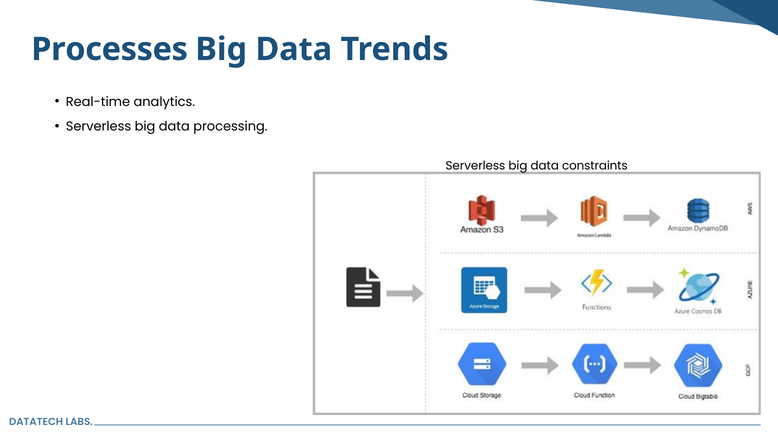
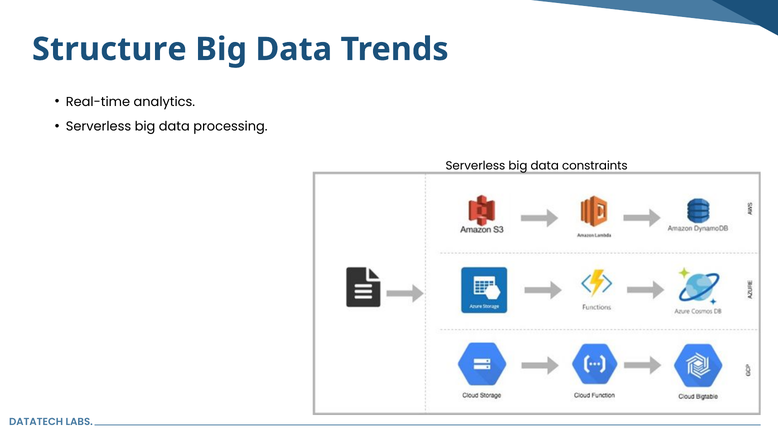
Processes: Processes -> Structure (109, 49)
